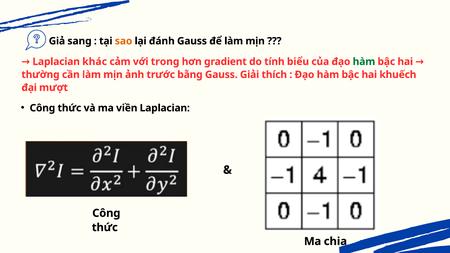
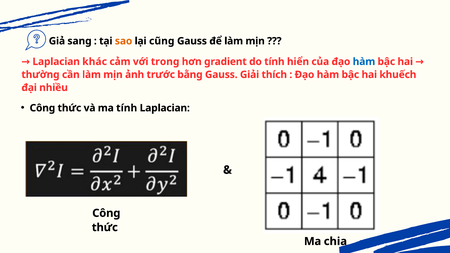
đánh: đánh -> cũng (162, 41)
biểu: biểu -> hiển (298, 62)
hàm colour: green -> blue (364, 62)
mượt: mượt -> nhiều (54, 88)
ma viền: viền -> tính (127, 108)
